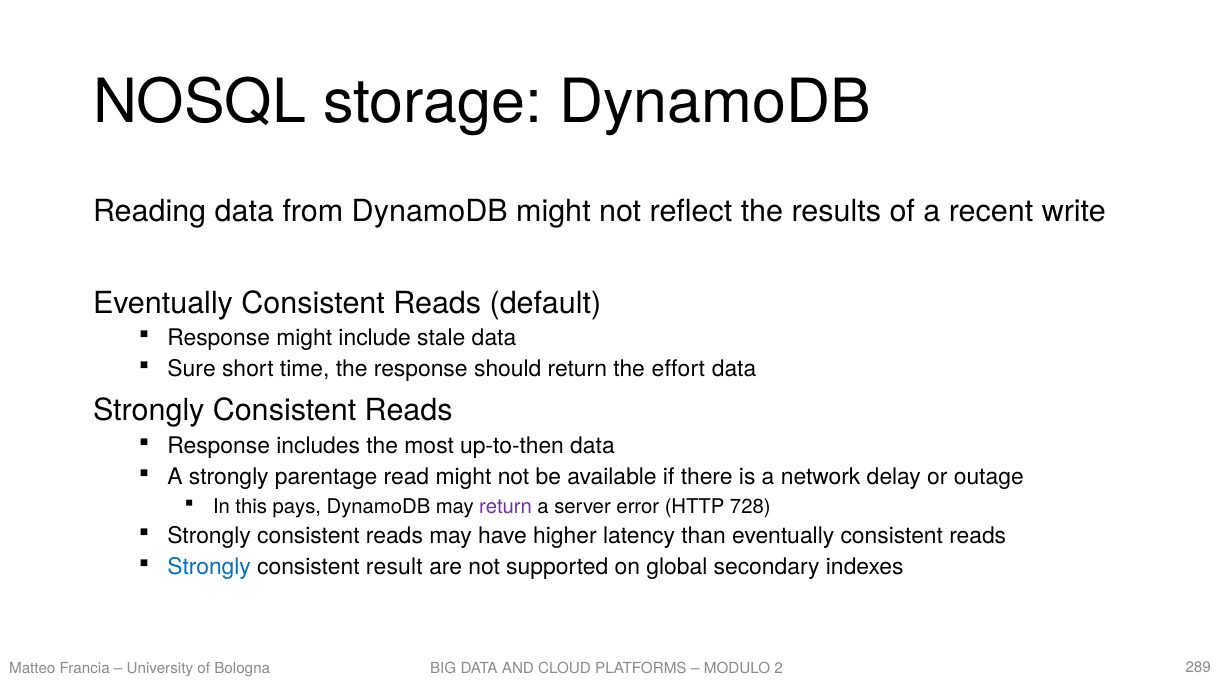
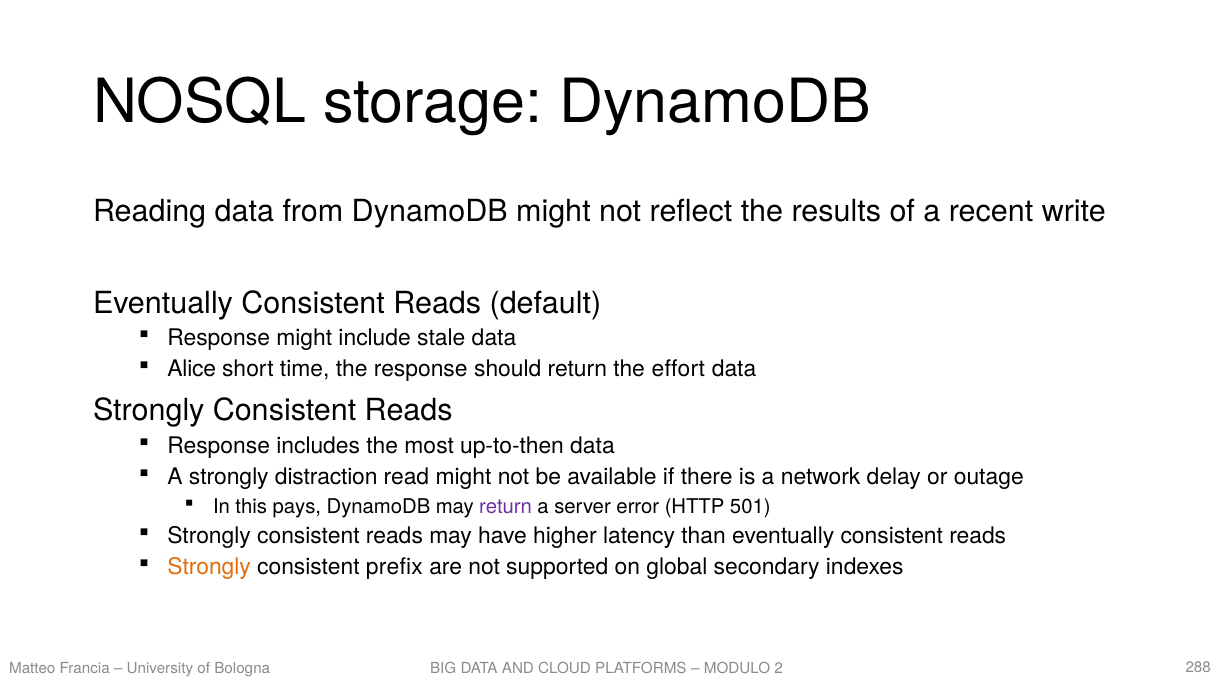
Sure: Sure -> Alice (192, 369)
parentage: parentage -> distraction (326, 477)
728: 728 -> 501 (750, 507)
Strongly colour: blue -> orange (209, 568)
result: result -> prefix (394, 568)
289: 289 -> 288 (1198, 667)
